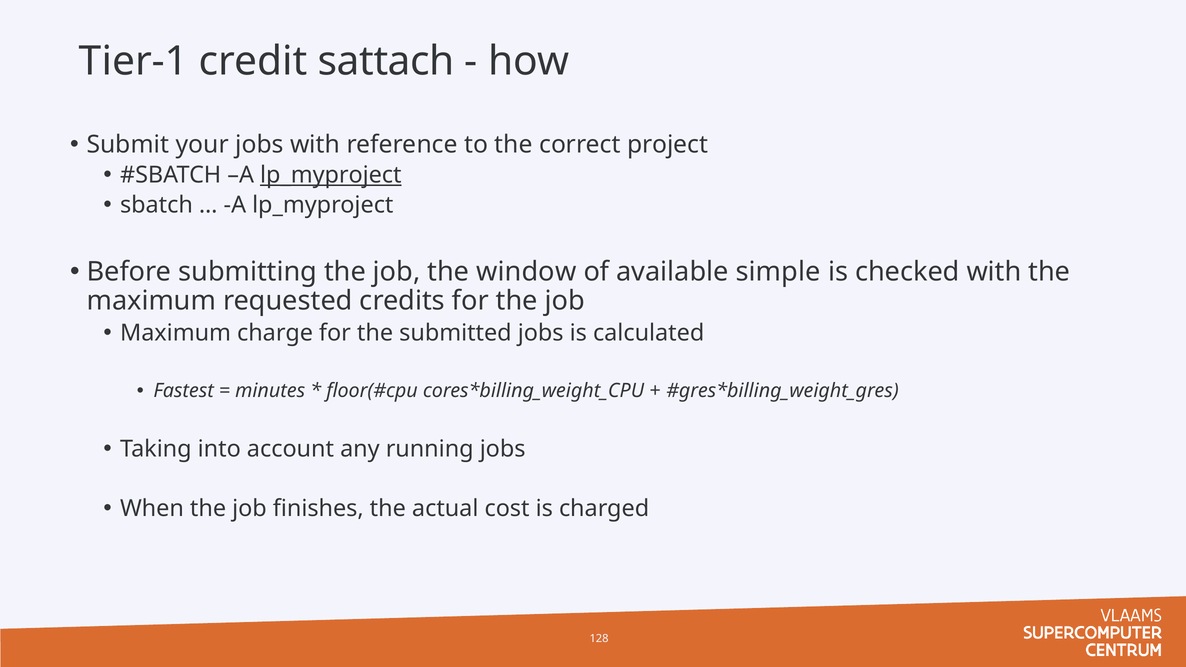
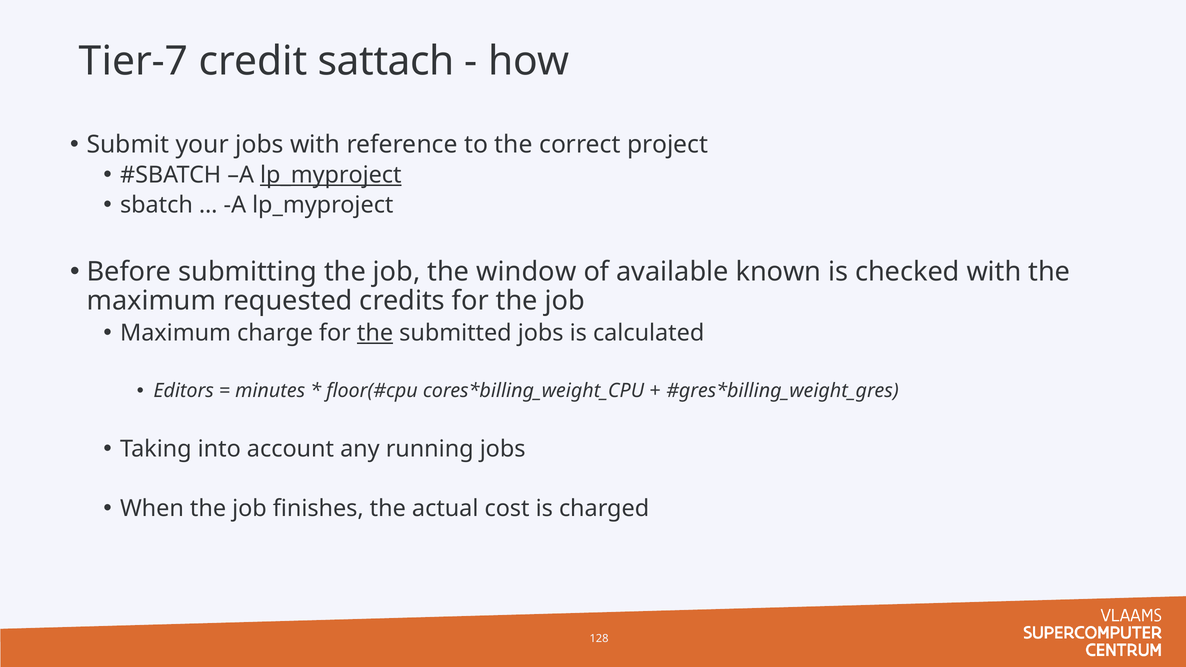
Tier-1: Tier-1 -> Tier-7 (134, 62)
simple: simple -> known (778, 272)
the underline: none -> present (375, 333)
Fastest: Fastest -> Editors (184, 391)
